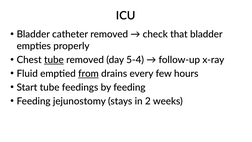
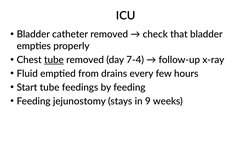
5-4: 5-4 -> 7-4 (135, 60)
from underline: present -> none (88, 74)
2: 2 -> 9 (148, 101)
